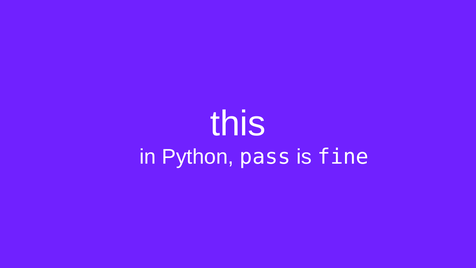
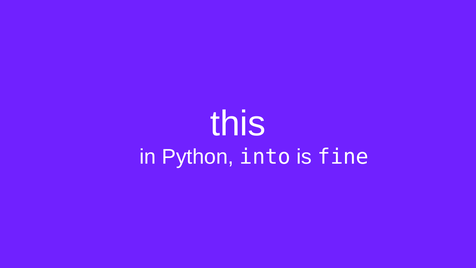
pass: pass -> into (265, 157)
